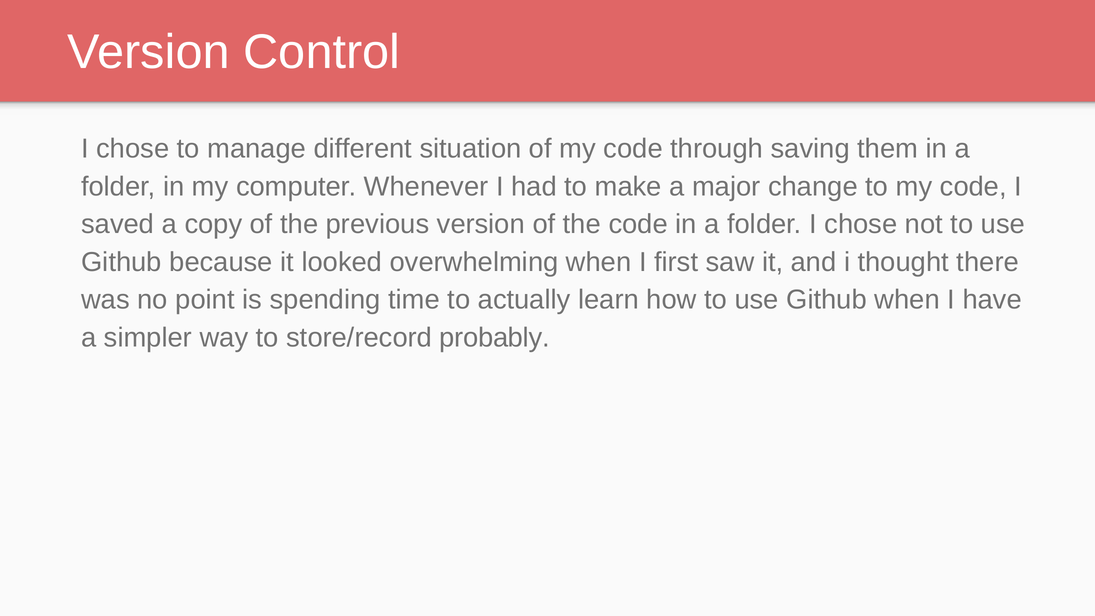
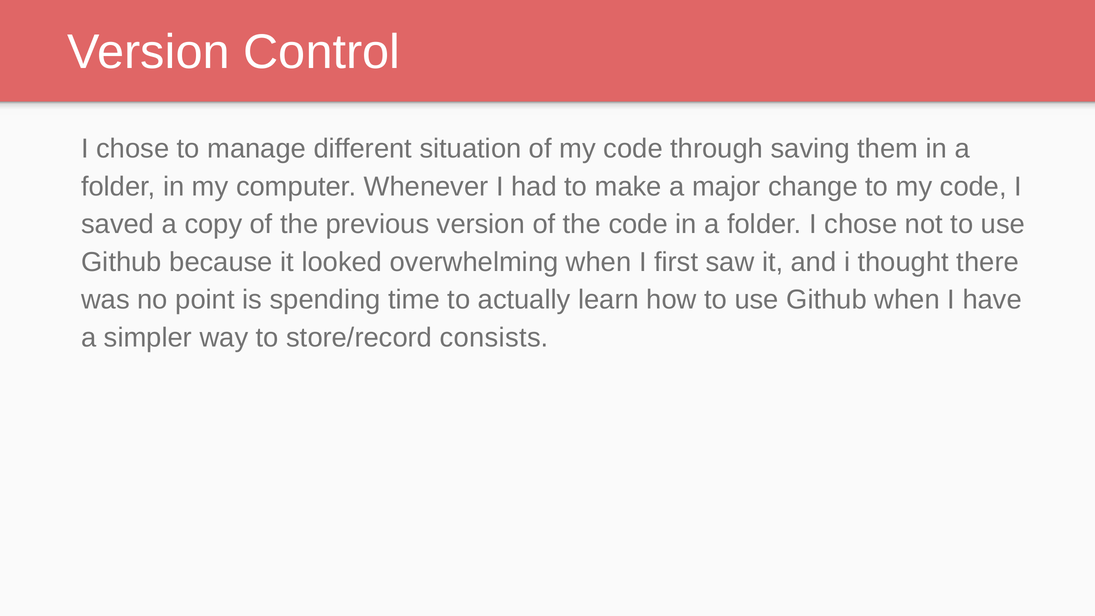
probably: probably -> consists (494, 338)
